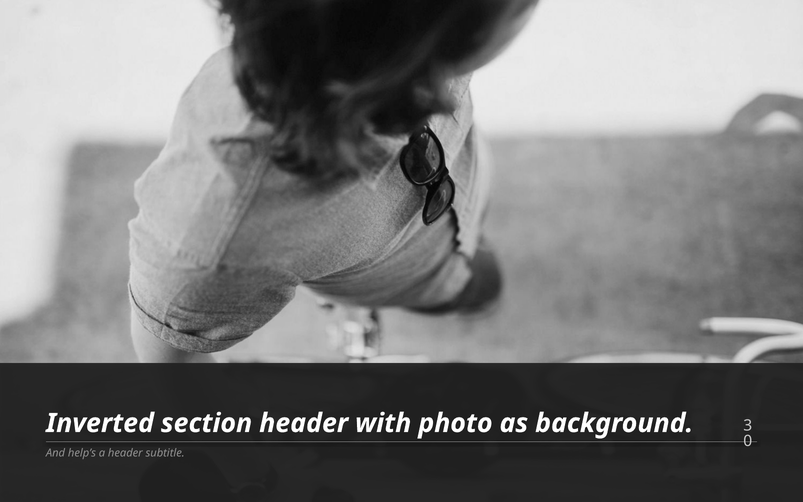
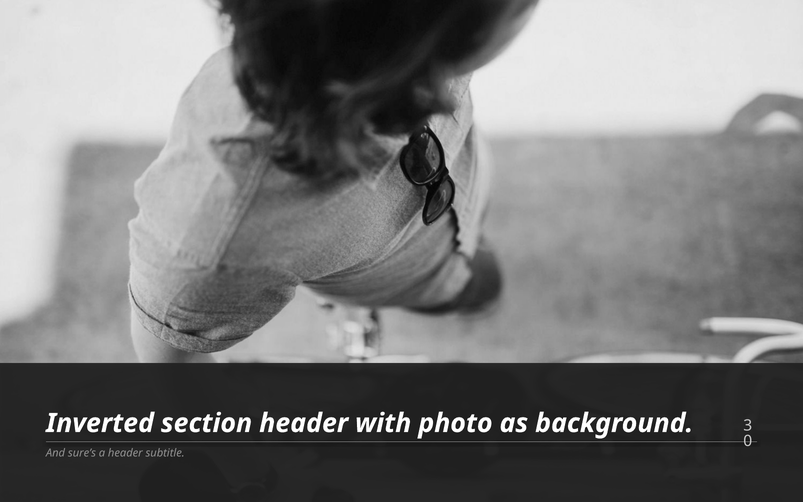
help’s: help’s -> sure’s (82, 453)
